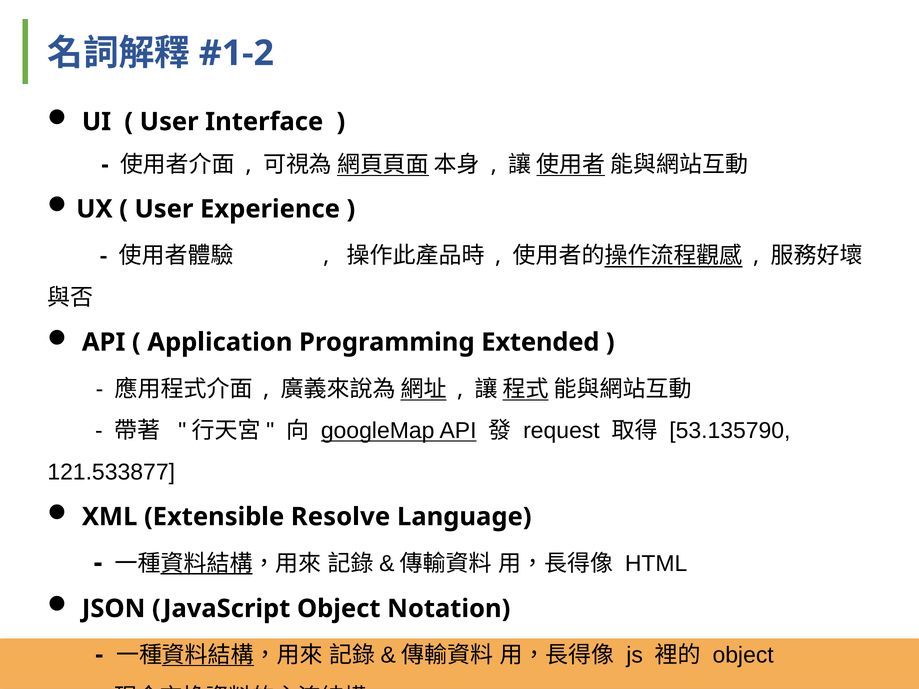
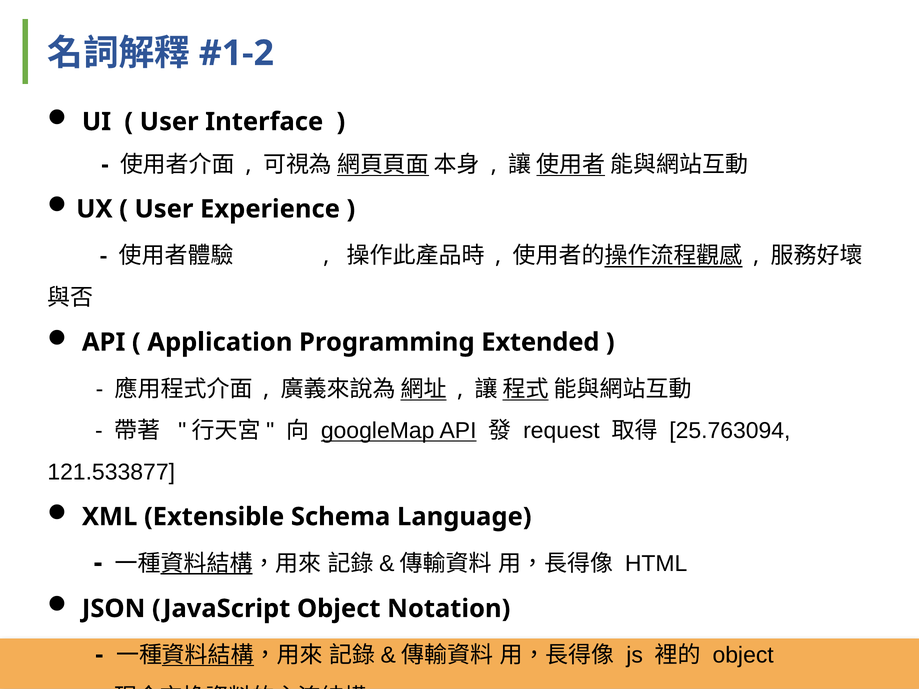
53.135790: 53.135790 -> 25.763094 (730, 431)
Resolve: Resolve -> Schema (341, 517)
